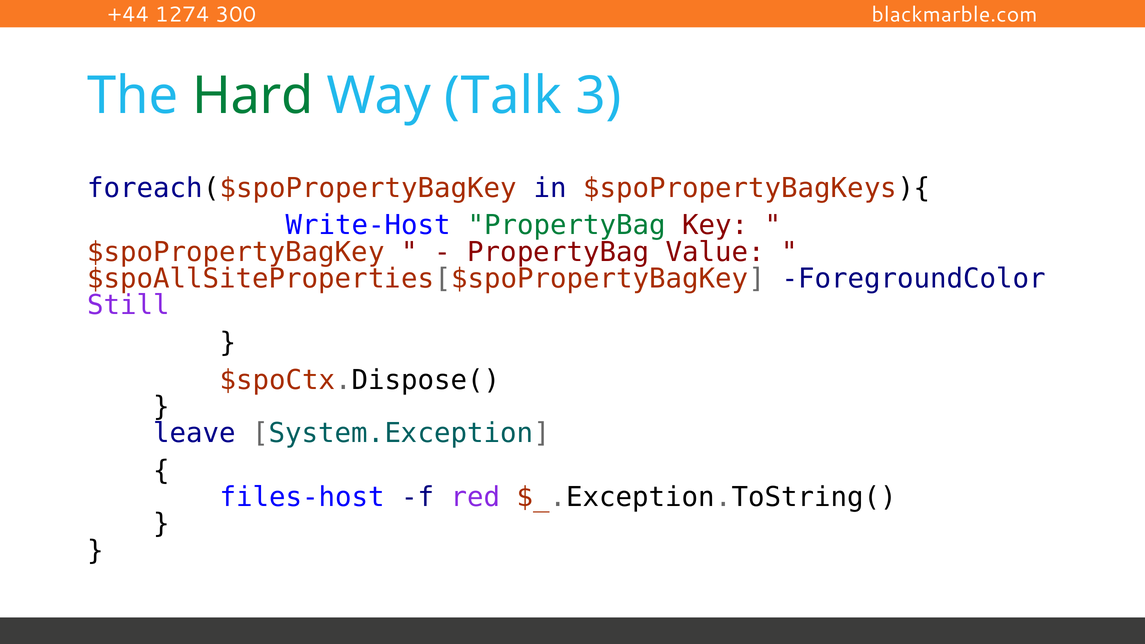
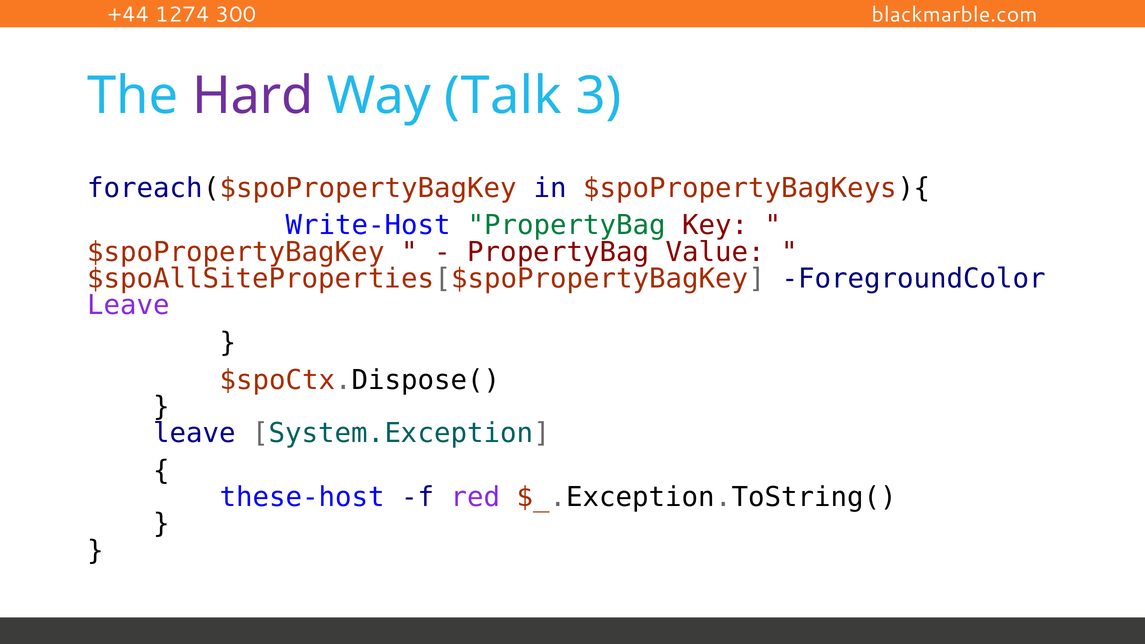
Hard colour: green -> purple (253, 96)
Still: Still -> Leave (129, 305)
files-host: files-host -> these-host (302, 497)
